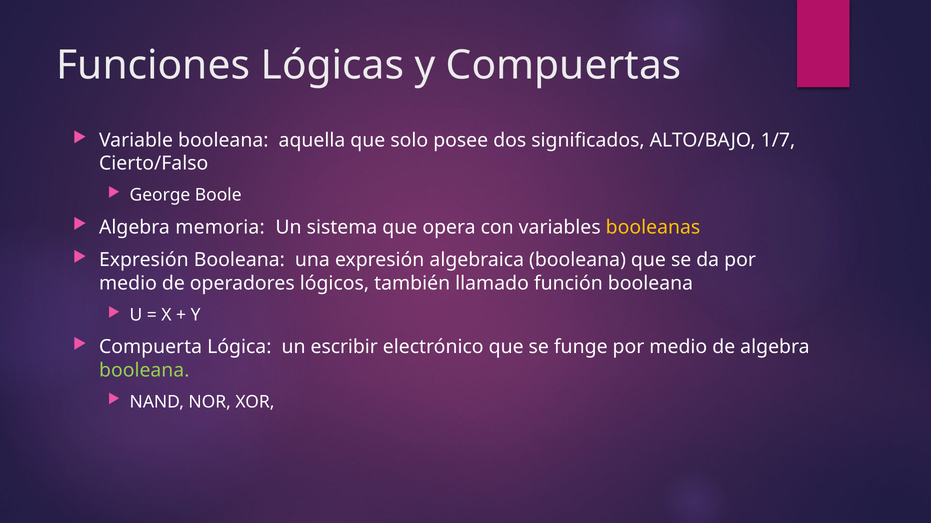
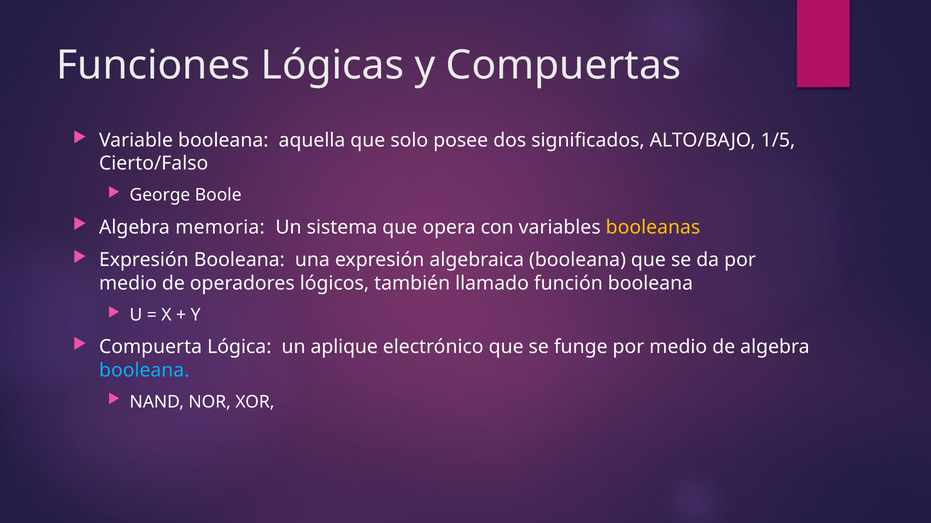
1/7: 1/7 -> 1/5 (778, 140)
escribir: escribir -> aplique (344, 347)
booleana colour: light green -> light blue (144, 371)
